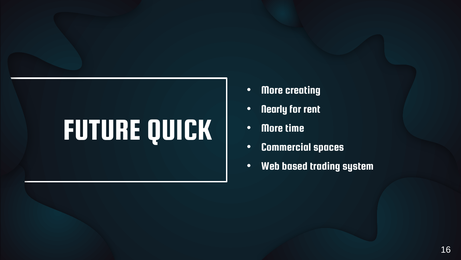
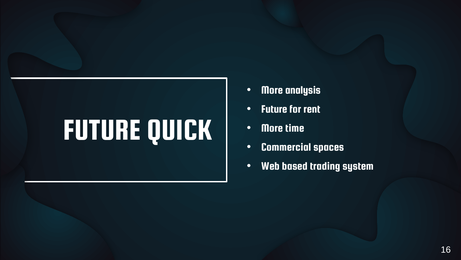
creating: creating -> analysis (303, 90)
Nearly: Nearly -> Future (274, 109)
